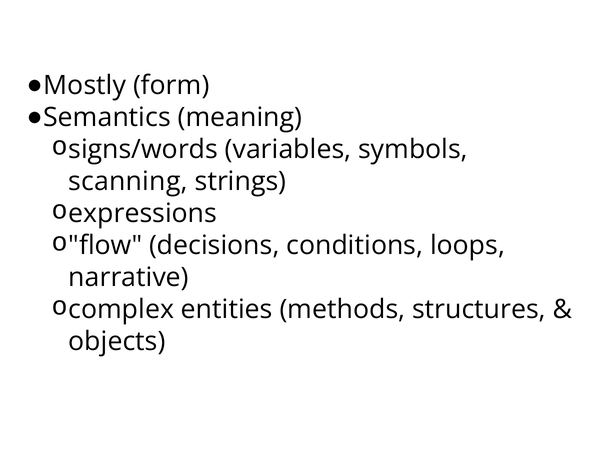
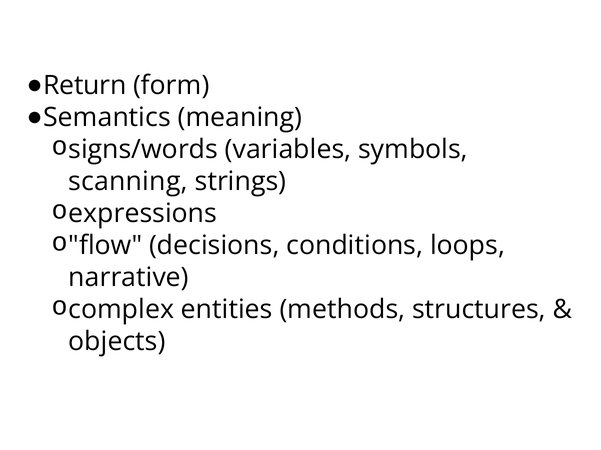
Mostly: Mostly -> Return (85, 86)
